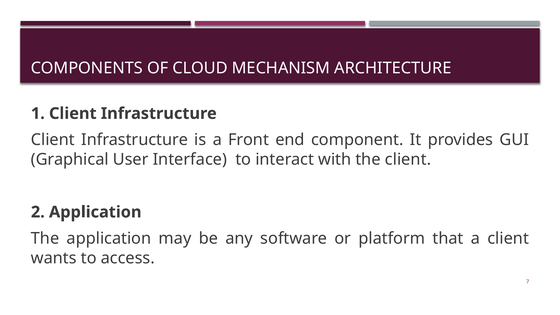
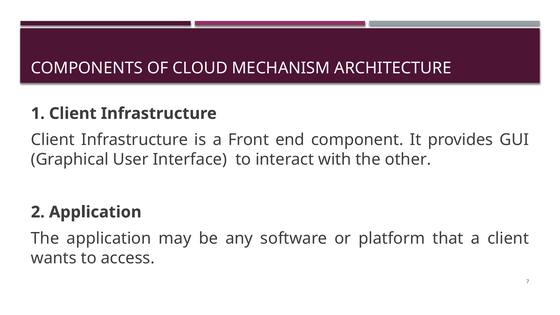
the client: client -> other (408, 159)
